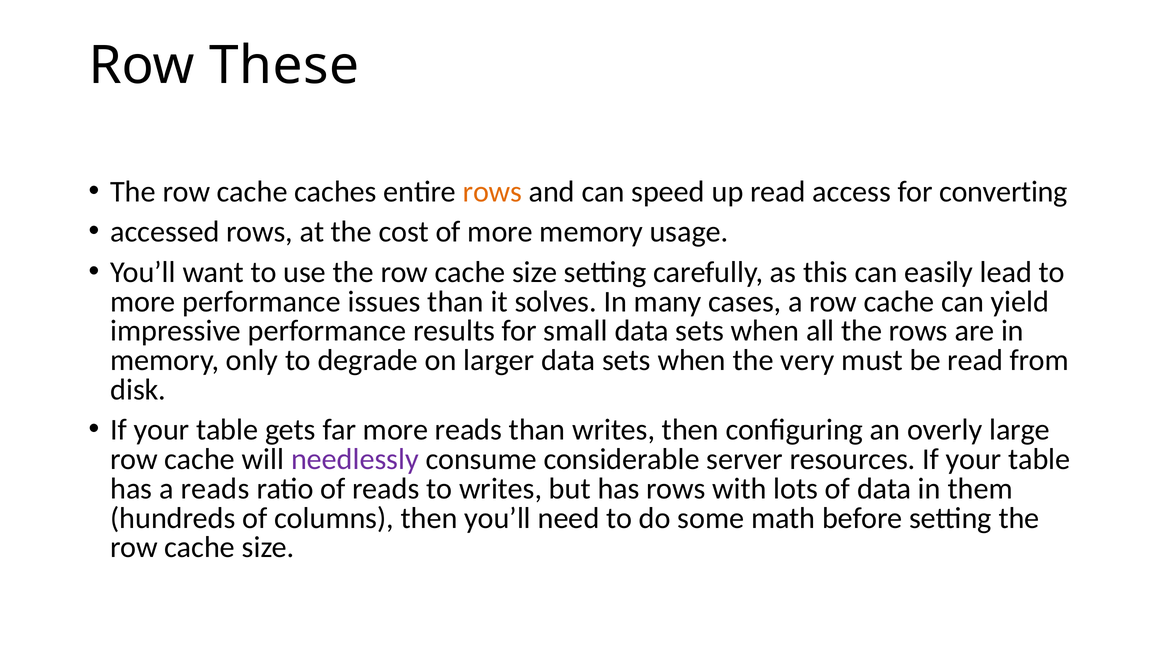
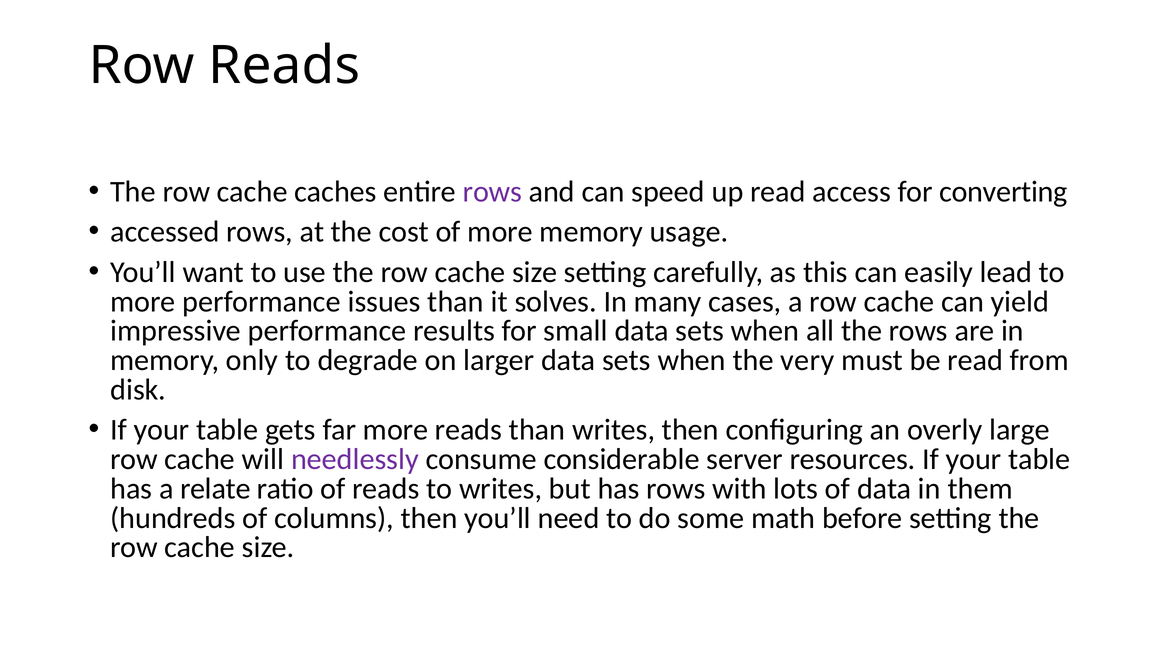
Row These: These -> Reads (284, 66)
rows colour: orange -> purple (492, 192)
a reads: reads -> relate (215, 489)
